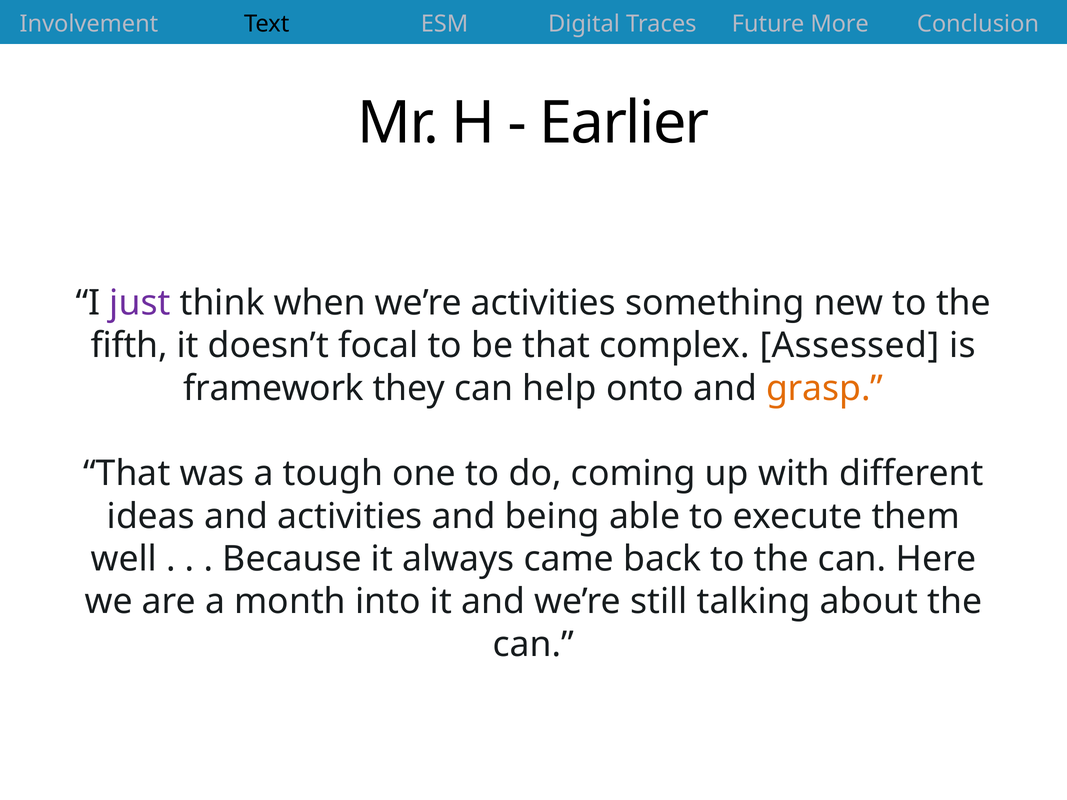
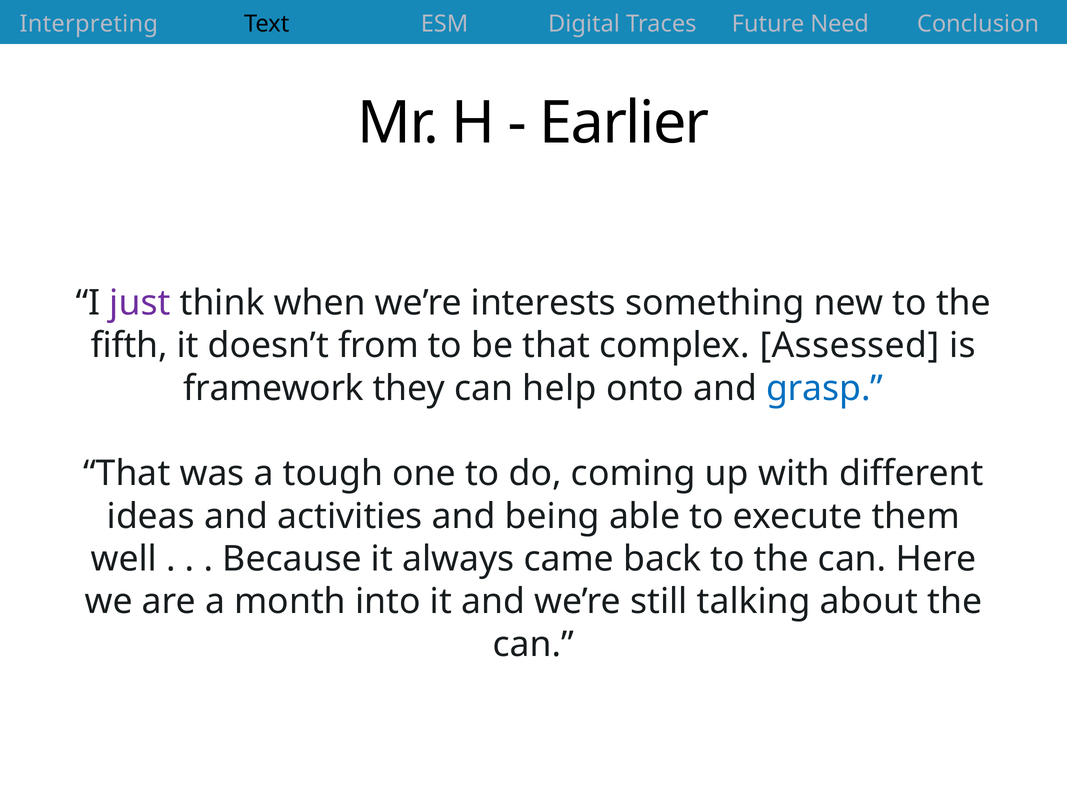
Involvement: Involvement -> Interpreting (89, 24)
More: More -> Need (840, 24)
we’re activities: activities -> interests (543, 303)
focal: focal -> from (379, 346)
grasp colour: orange -> blue (825, 388)
